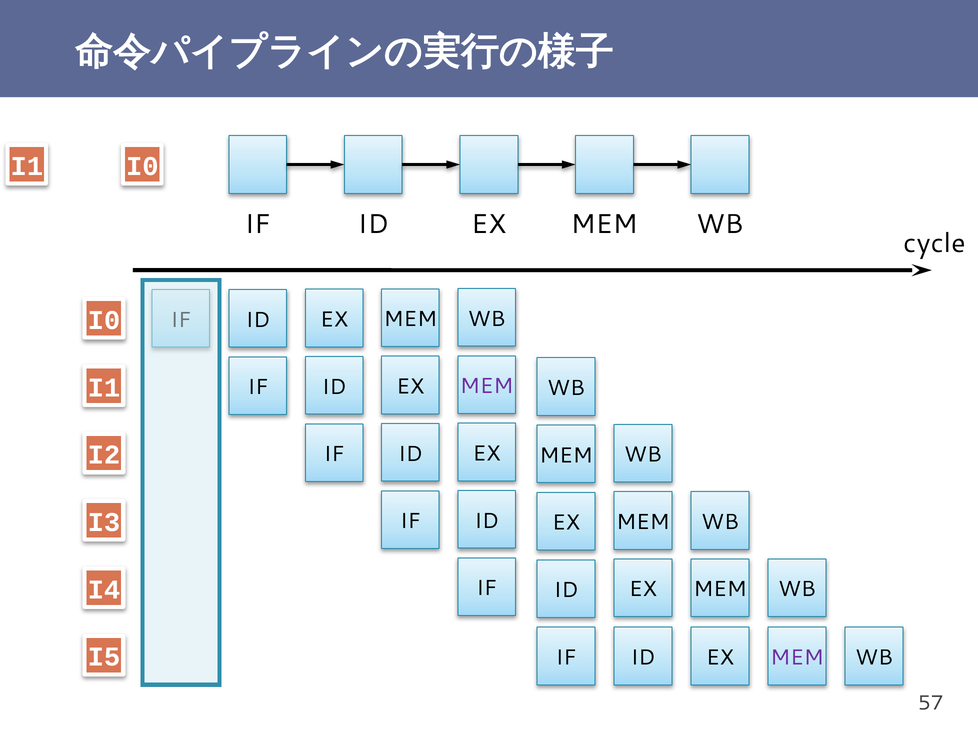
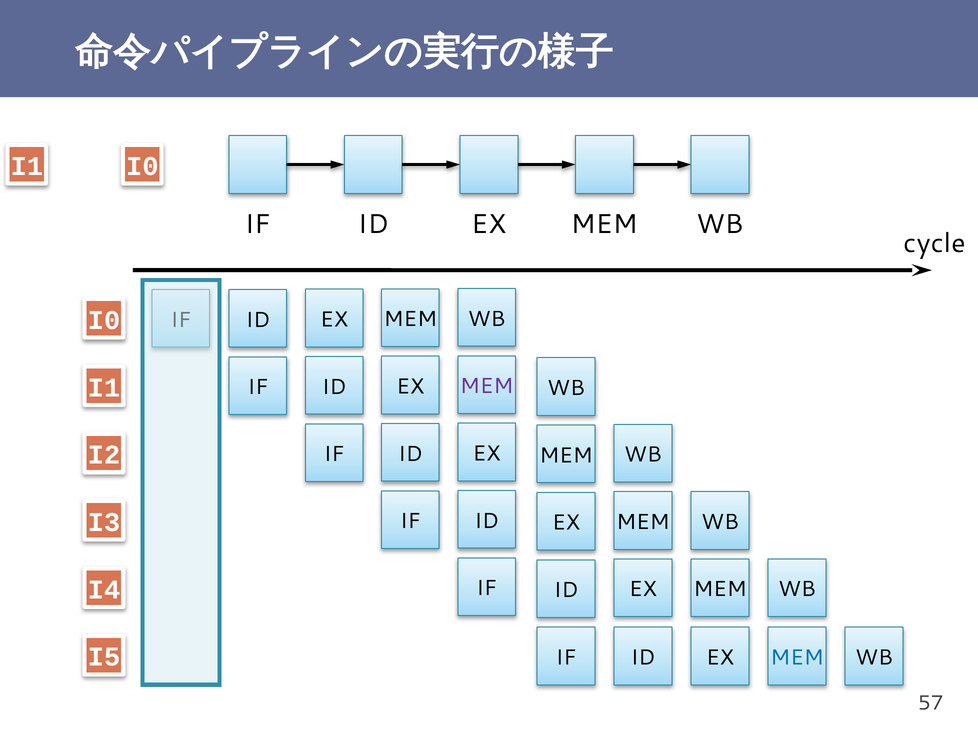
MEM colour: purple -> blue (797, 658)
